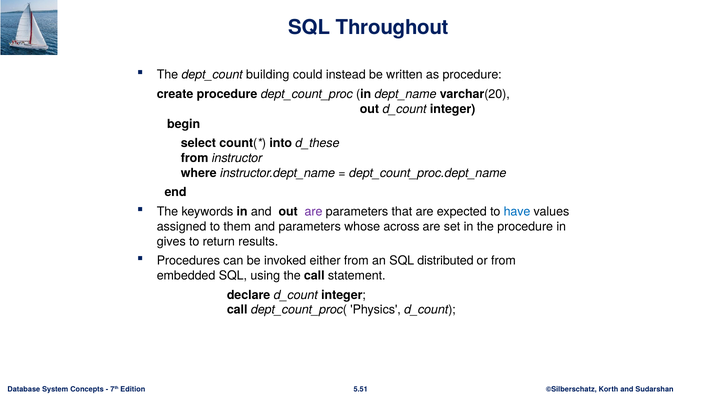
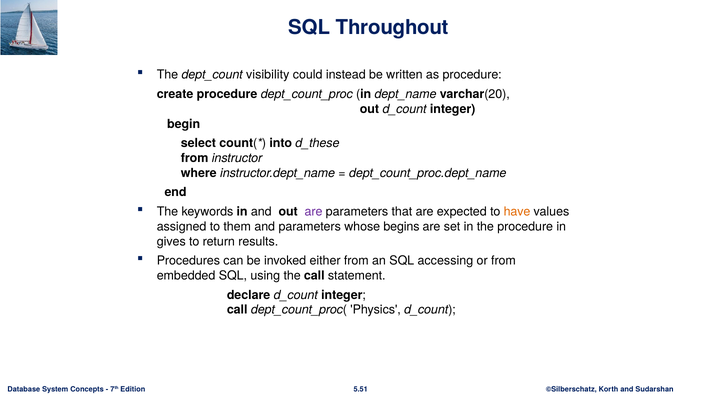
building: building -> visibility (268, 75)
have colour: blue -> orange (517, 211)
across: across -> begins (401, 226)
distributed: distributed -> accessing (445, 260)
